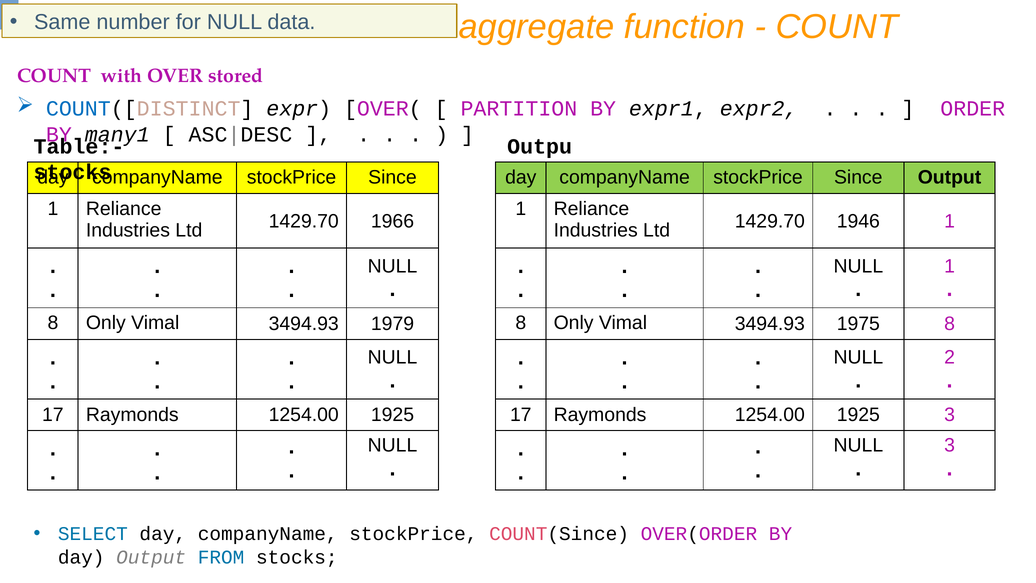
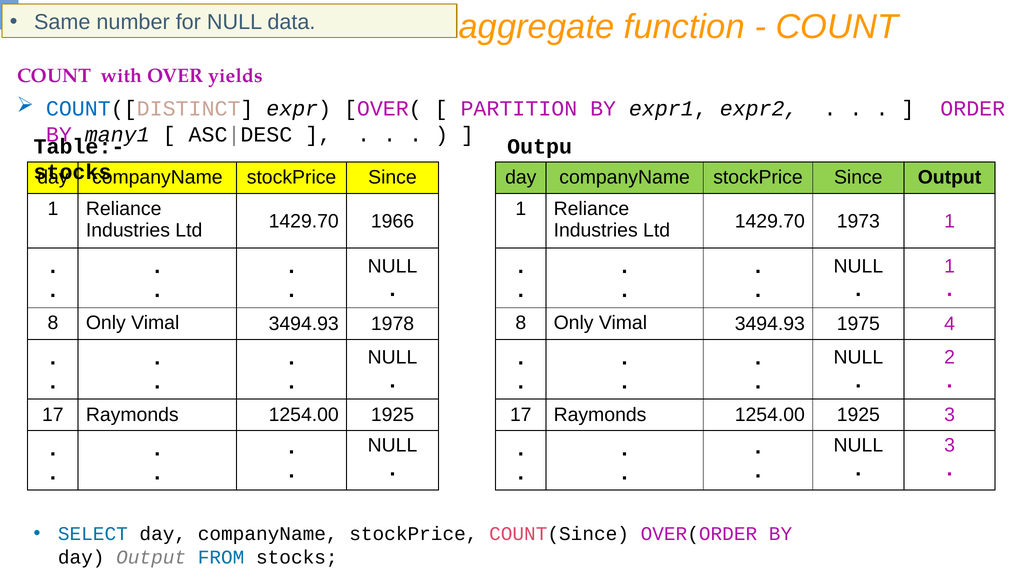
stored: stored -> yields (236, 76)
1946: 1946 -> 1973 (858, 221)
1979: 1979 -> 1978 (393, 324)
1975 8: 8 -> 4 (950, 324)
